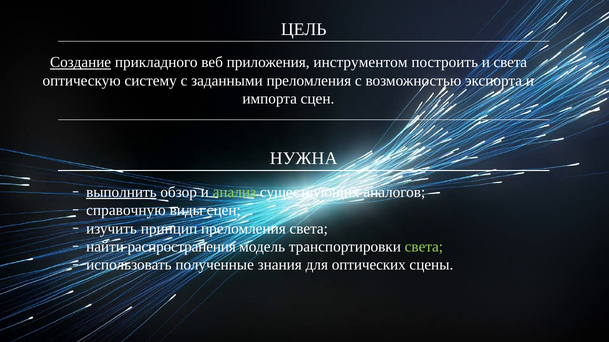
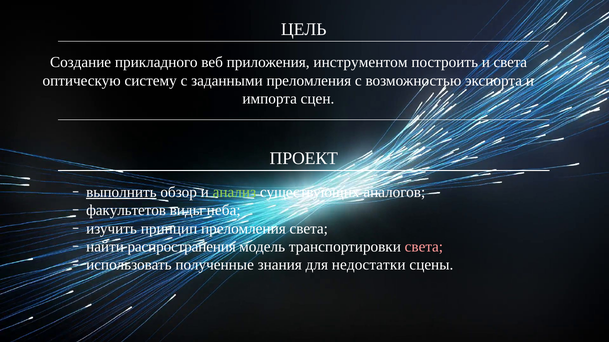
Создание underline: present -> none (81, 63)
НУЖНА: НУЖНА -> ПРОЕКТ (304, 159)
справочную: справочную -> факультетов (126, 211)
виды сцен: сцен -> неба (224, 211)
света colour: light green -> pink (424, 247)
оптических: оптических -> недостатки (369, 265)
